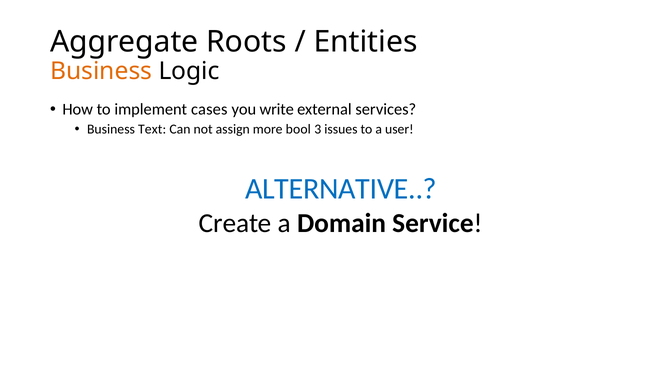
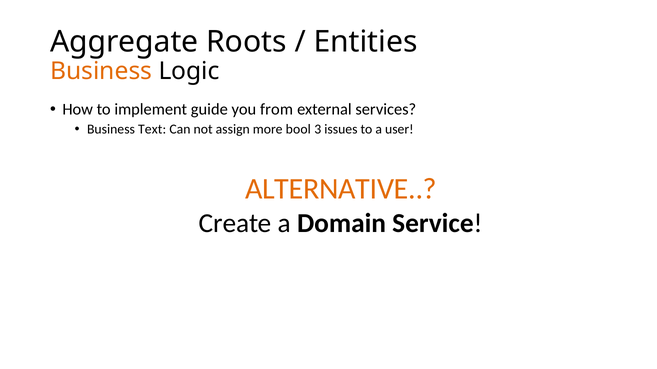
cases: cases -> guide (209, 110)
write: write -> from (277, 110)
ALTERNATIVE colour: blue -> orange (341, 189)
